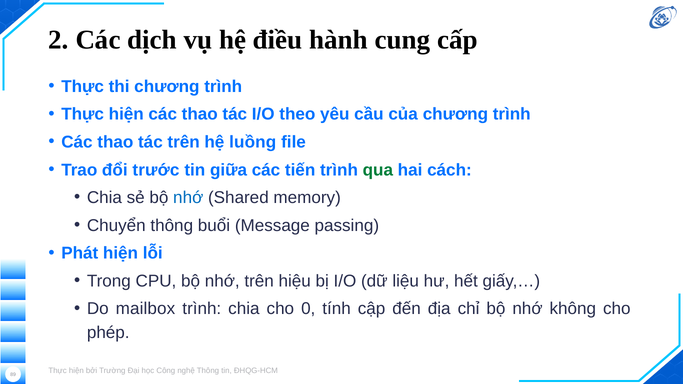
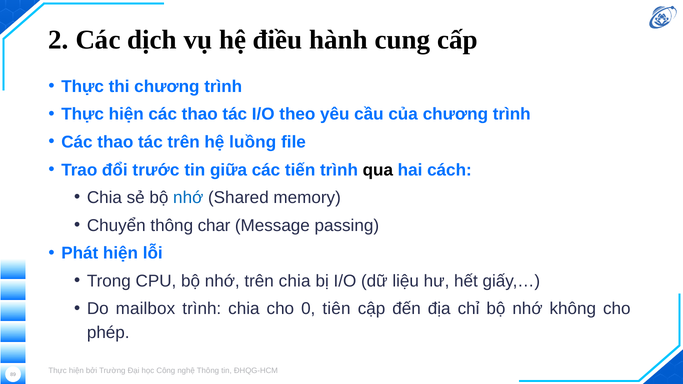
qua colour: green -> black (378, 170)
buổi: buổi -> char (214, 226)
trên hiệu: hiệu -> chia (295, 281)
tính: tính -> tiên (336, 309)
